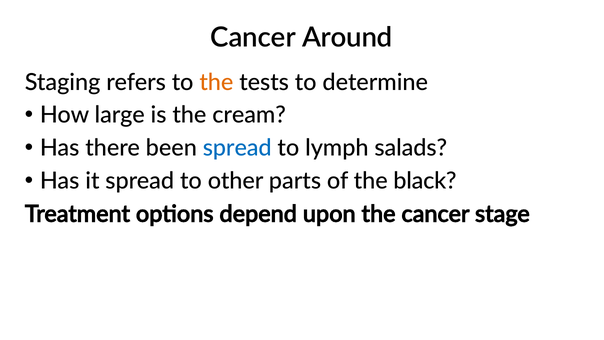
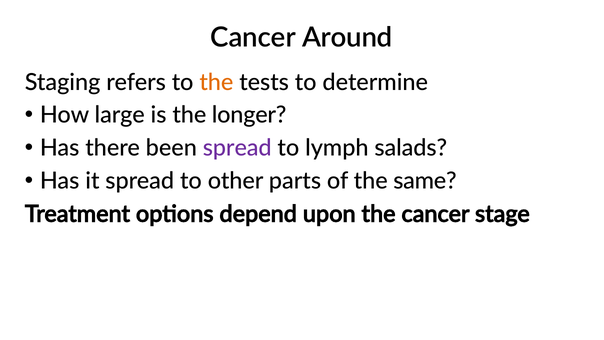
cream: cream -> longer (249, 115)
spread colour: blue -> purple (237, 148)
black: black -> same (425, 181)
